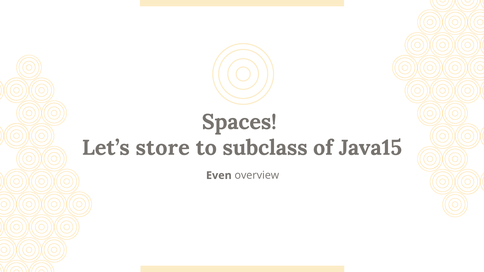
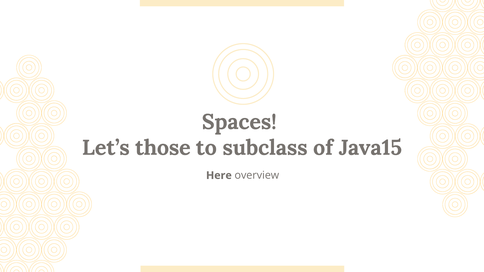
store: store -> those (163, 148)
Even: Even -> Here (219, 176)
